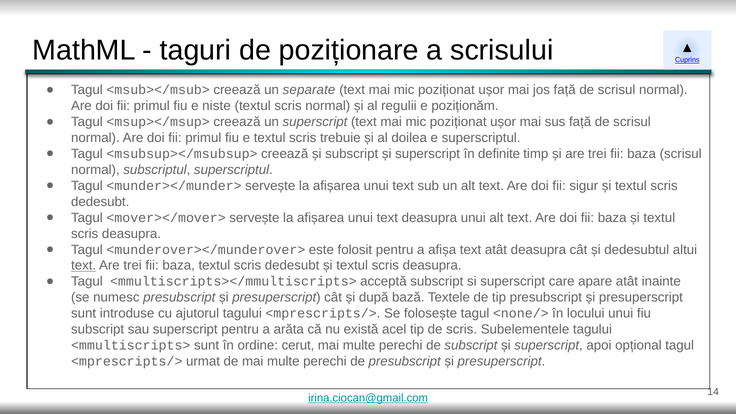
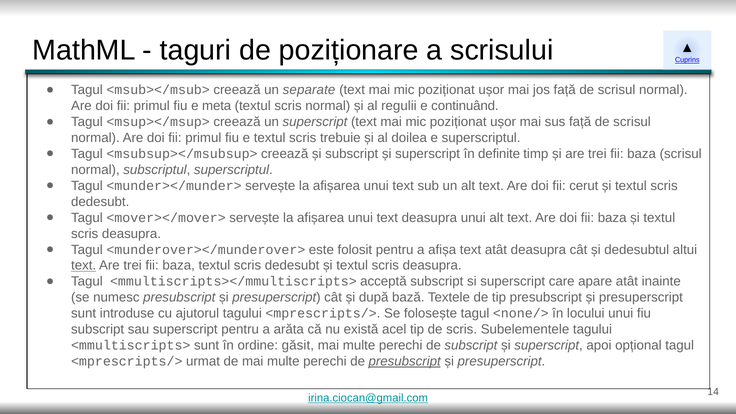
niste: niste -> meta (217, 106)
poziționăm: poziționăm -> continuând (465, 106)
sigur: sigur -> cerut (584, 186)
cerut: cerut -> găsit (298, 345)
presubscript underline: none -> present (405, 361)
